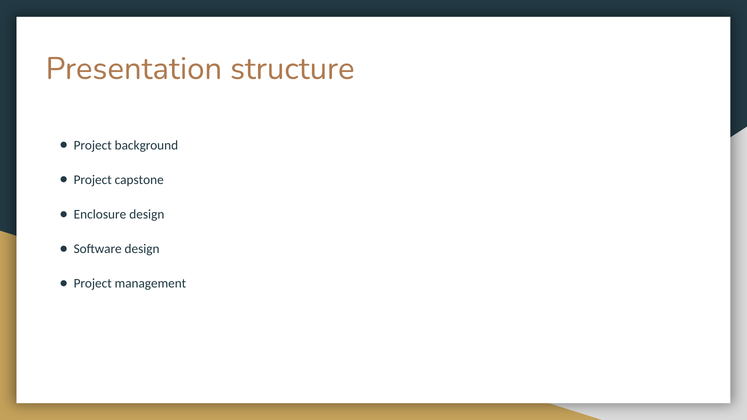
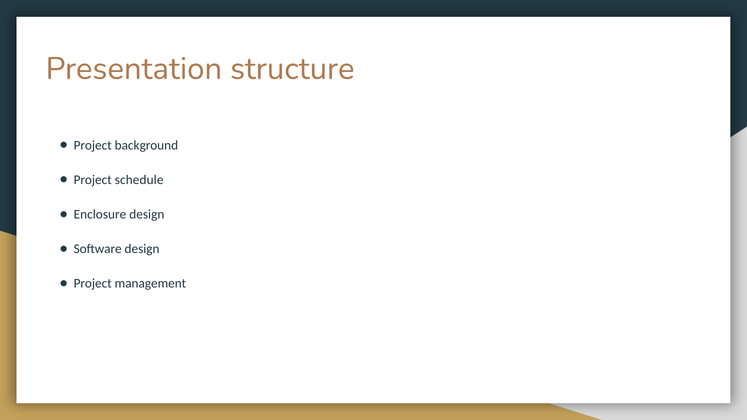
capstone: capstone -> schedule (139, 180)
